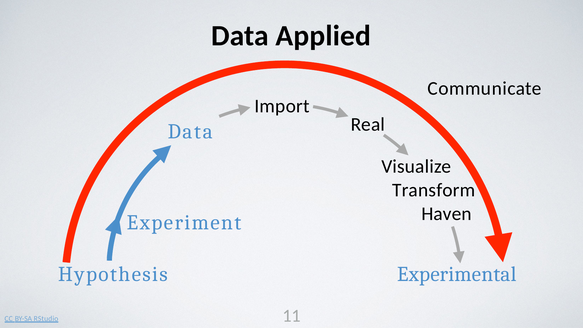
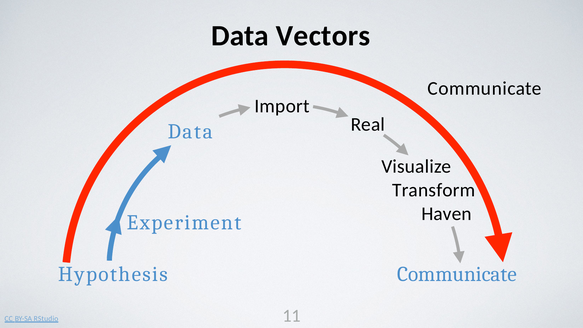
Applied: Applied -> Vectors (323, 36)
Experimental: Experimental -> Communicate (457, 274)
